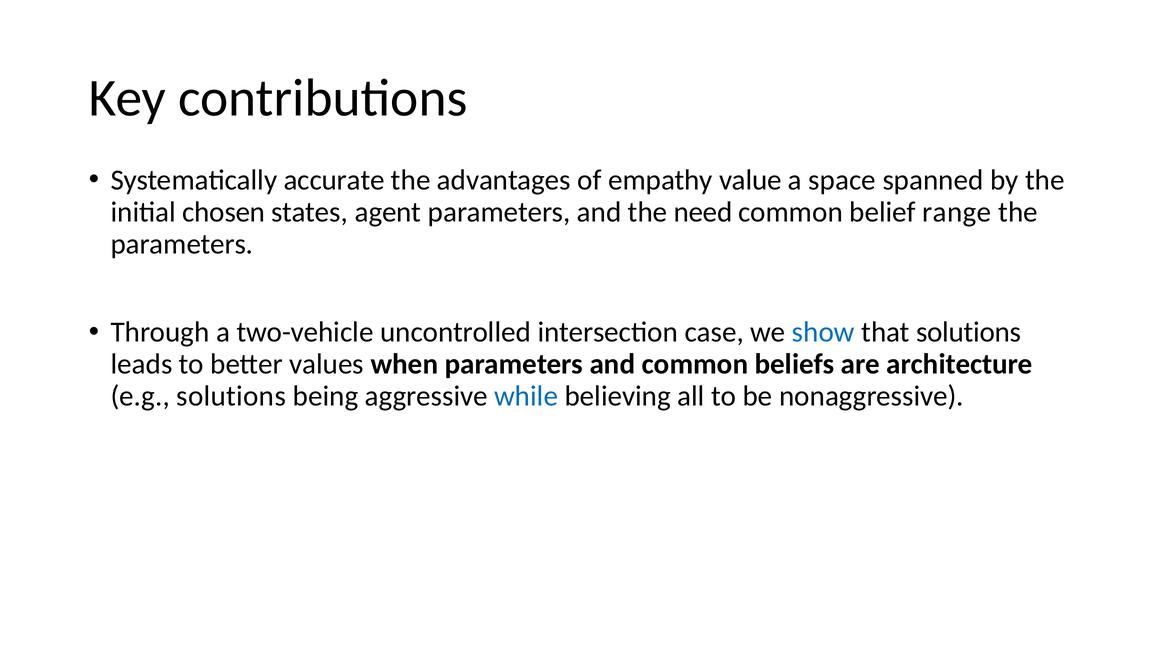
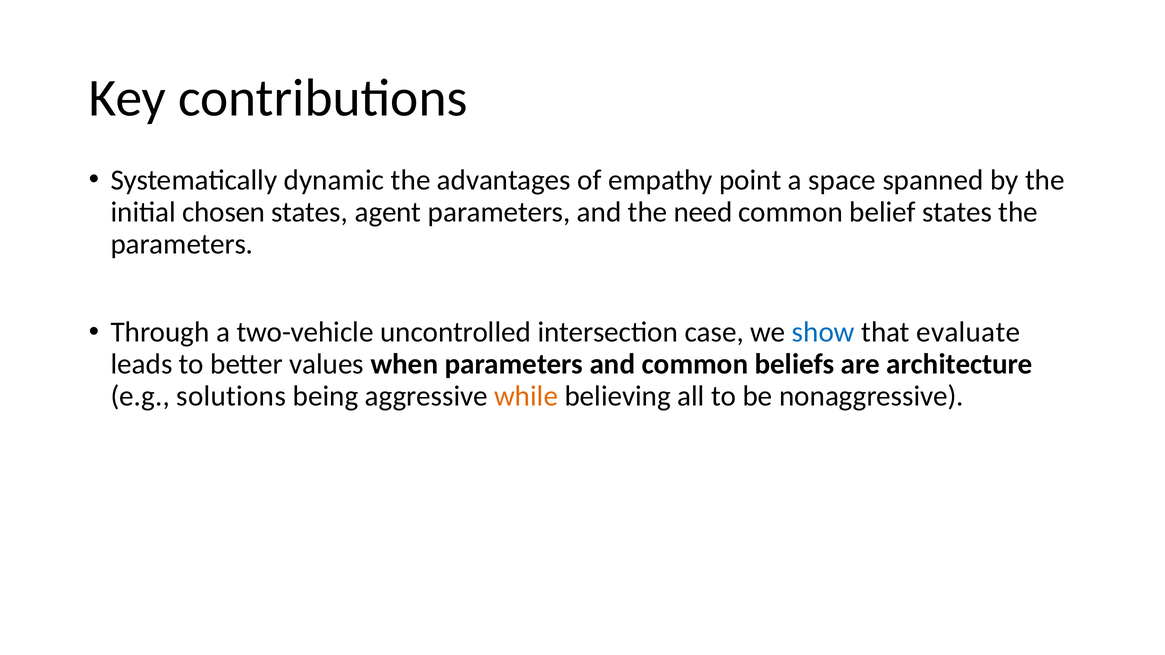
accurate: accurate -> dynamic (334, 180)
value: value -> point (750, 180)
belief range: range -> states (957, 212)
that solutions: solutions -> evaluate (968, 332)
while colour: blue -> orange (526, 396)
